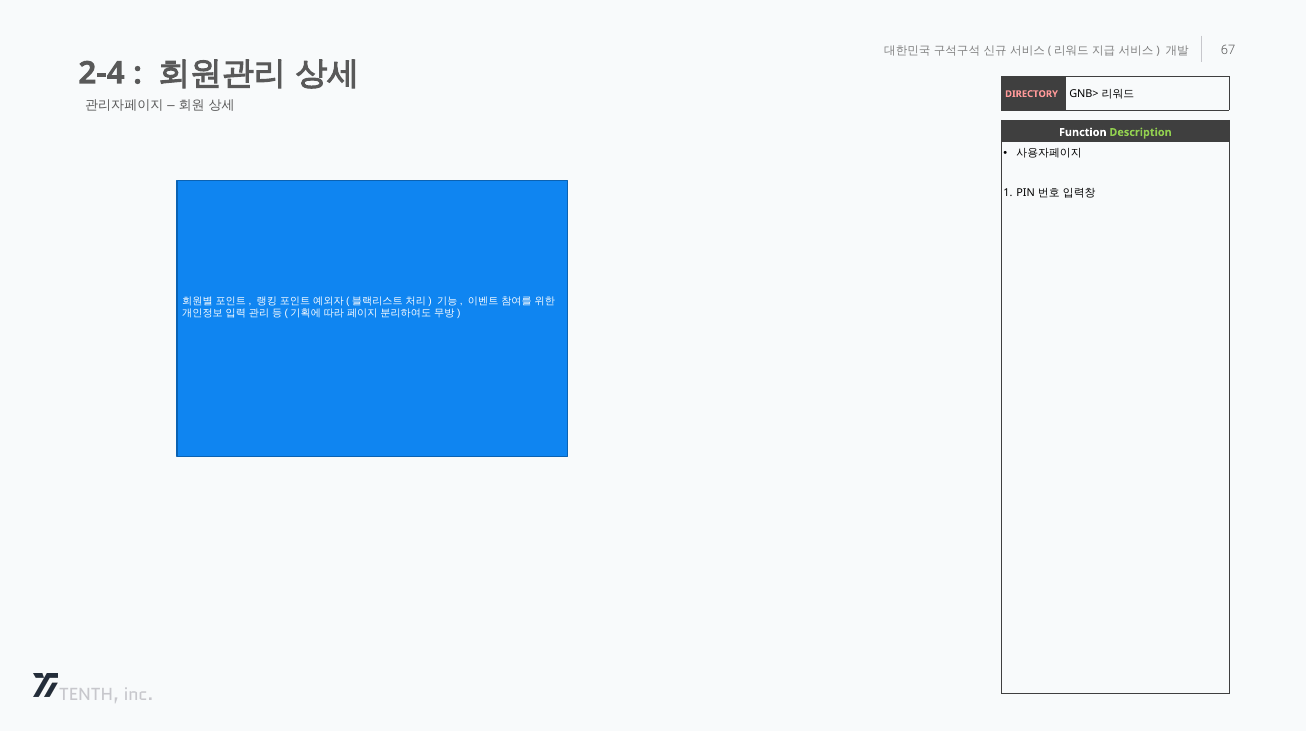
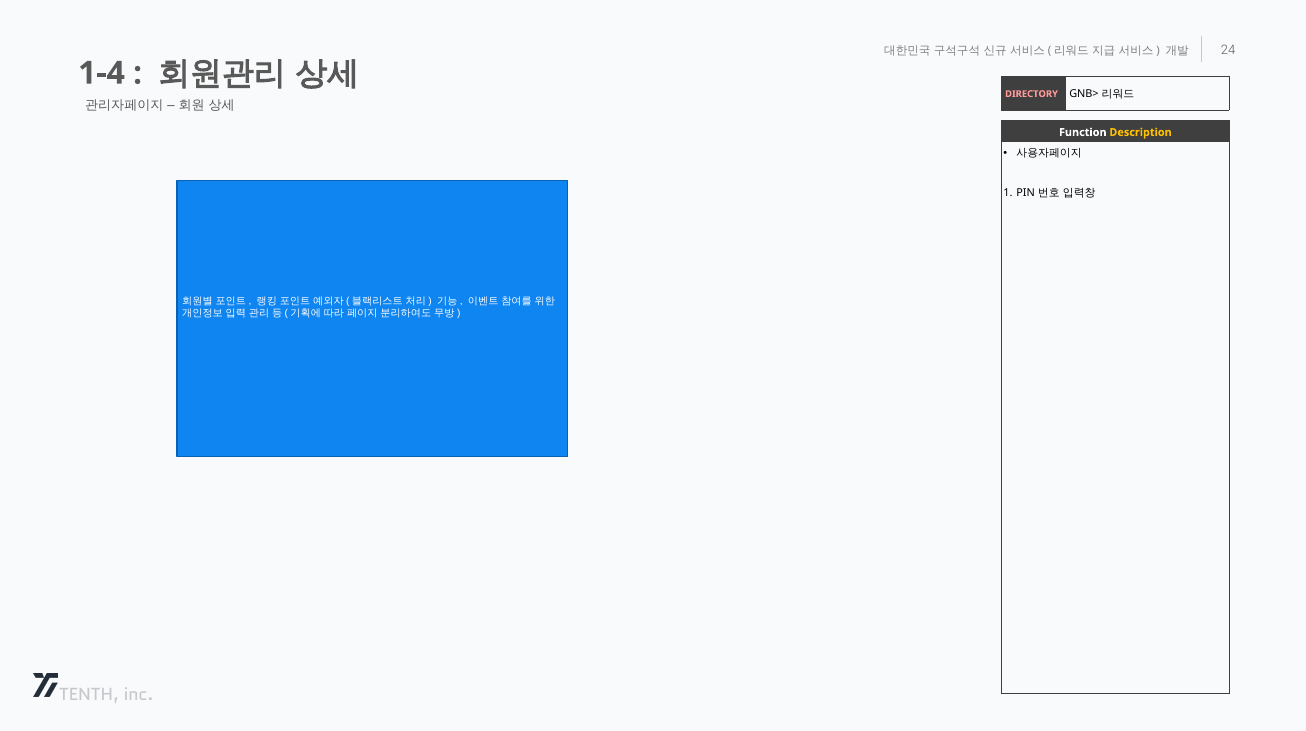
67: 67 -> 24 (1228, 50)
2-4: 2-4 -> 1-4 (101, 73)
Description colour: light green -> yellow (1141, 132)
